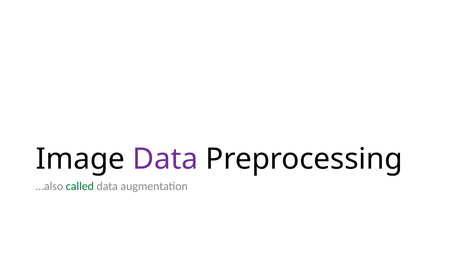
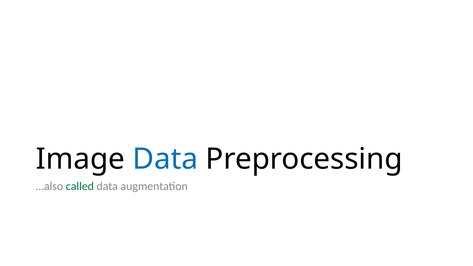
Data colour: purple -> blue (165, 159)
